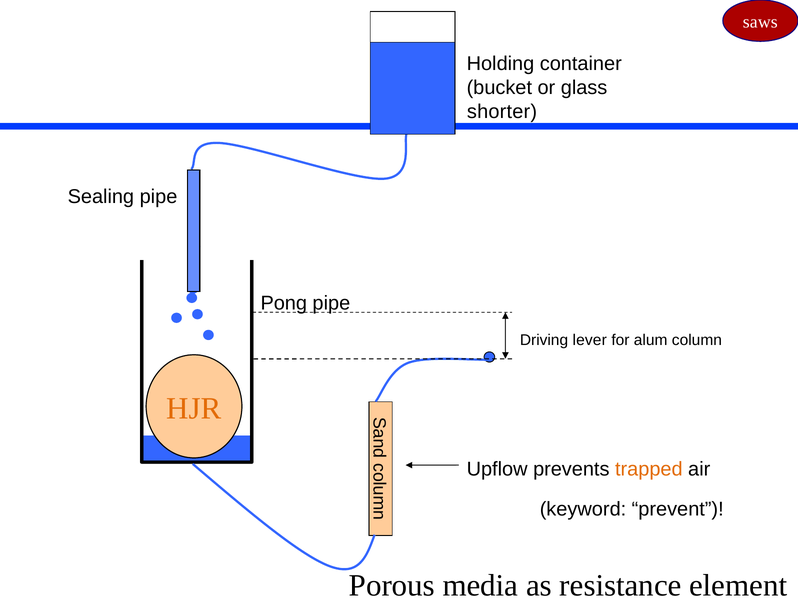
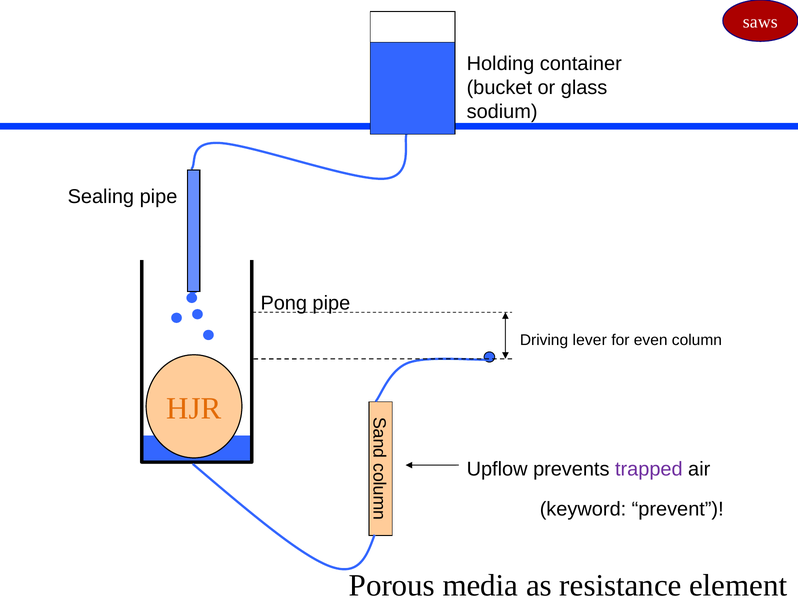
shorter: shorter -> sodium (502, 112)
alum: alum -> even (651, 340)
trapped colour: orange -> purple (649, 469)
